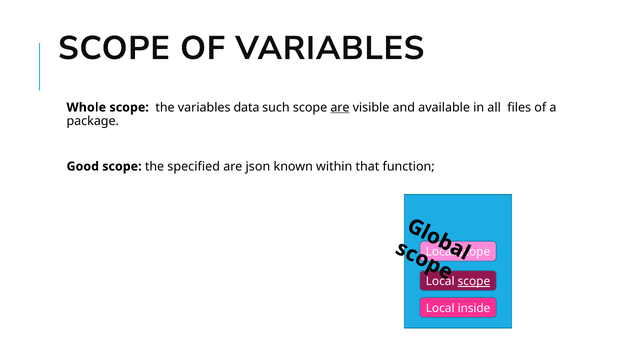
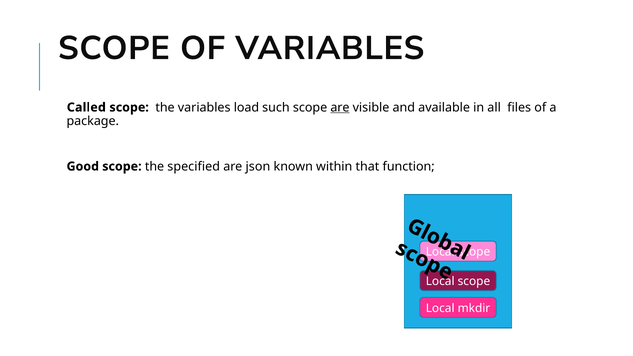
Whole: Whole -> Called (86, 107)
data: data -> load (246, 107)
scope underline: present -> none (474, 281)
inside: inside -> mkdir (474, 308)
